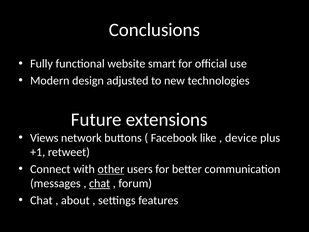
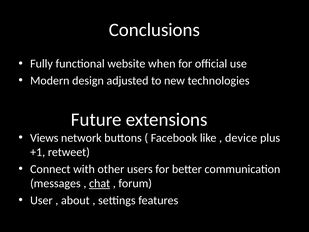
smart: smart -> when (162, 64)
other underline: present -> none (111, 169)
Chat: Chat -> User (41, 200)
